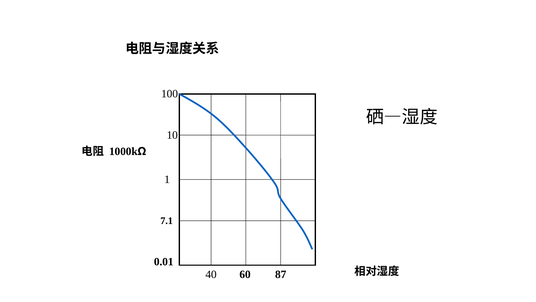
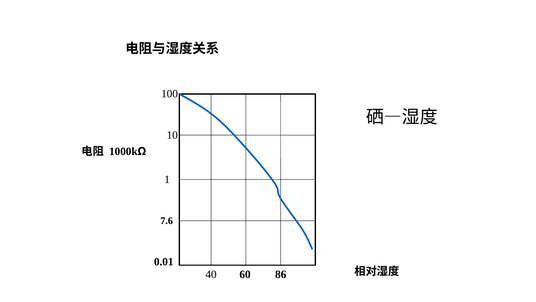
7.1: 7.1 -> 7.6 (167, 221)
87: 87 -> 86 (281, 274)
